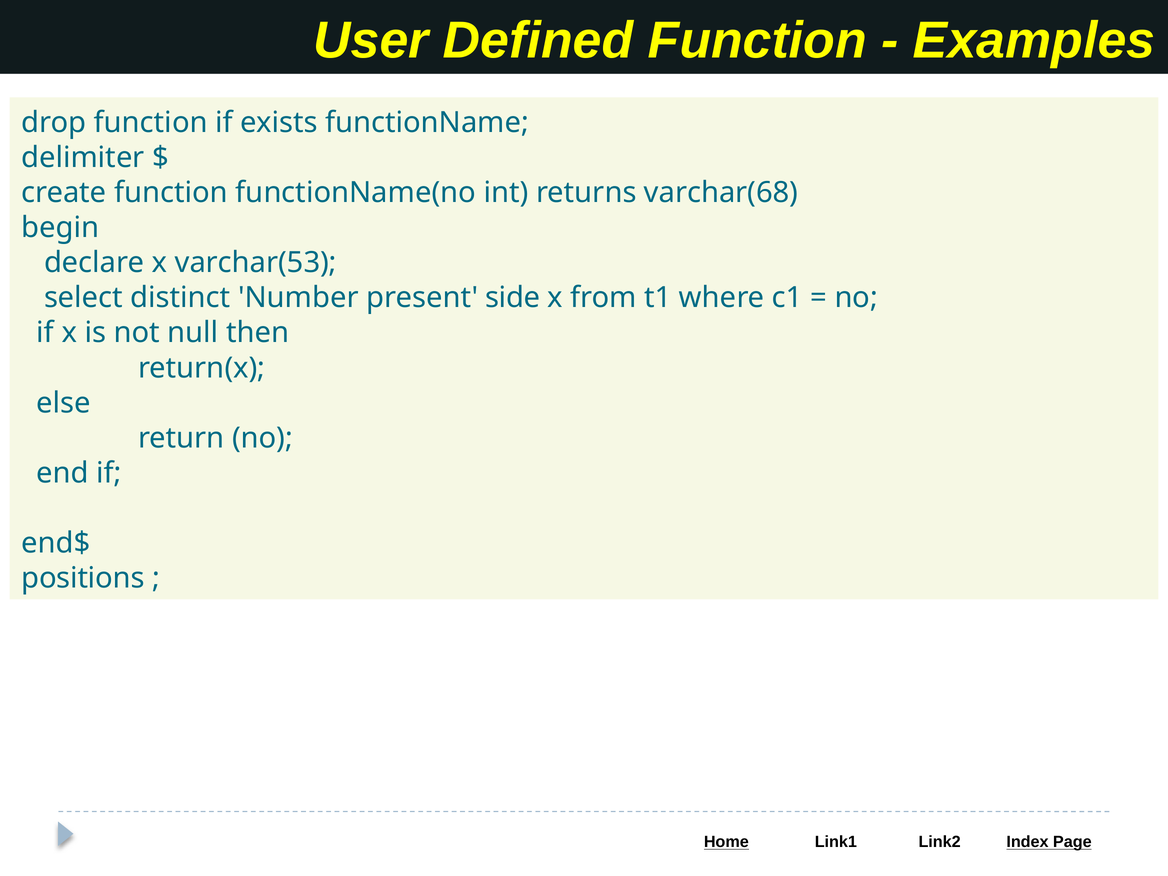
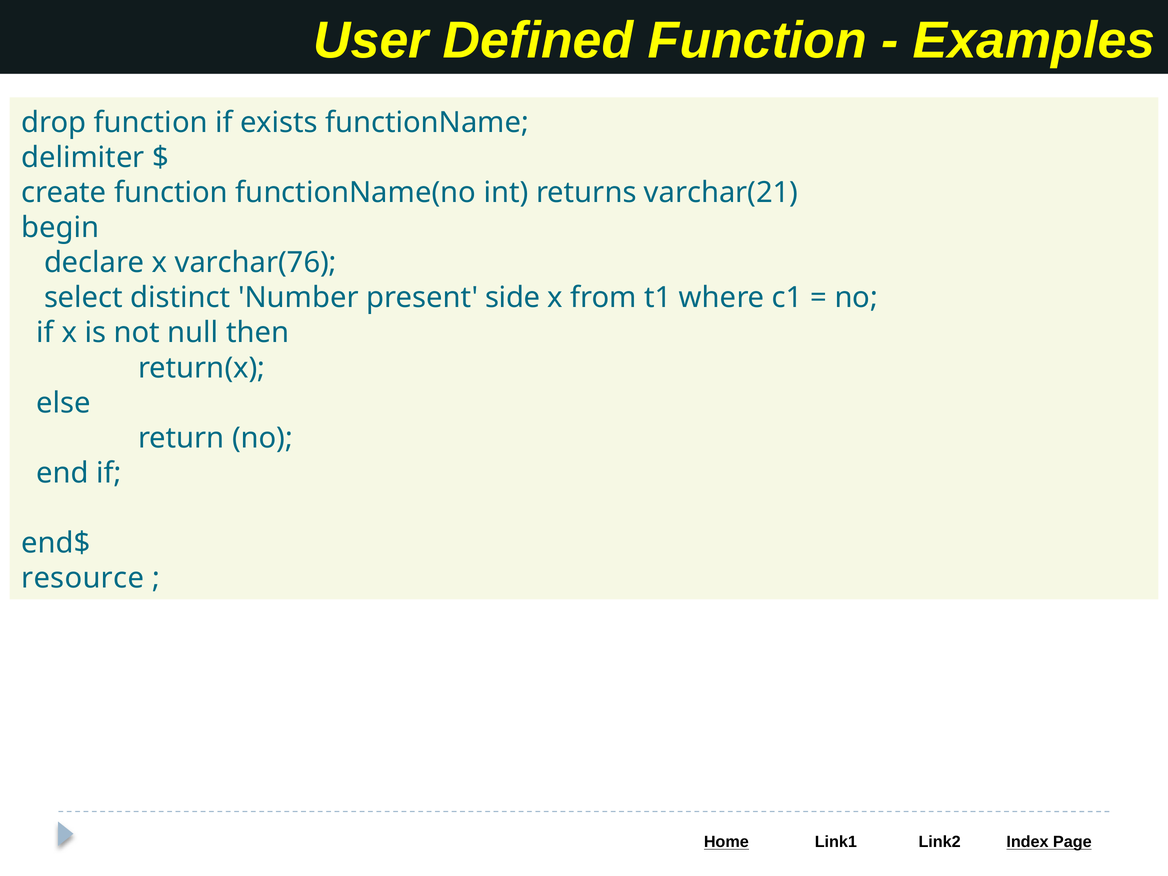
varchar(68: varchar(68 -> varchar(21 (721, 193)
varchar(53: varchar(53 -> varchar(76 (256, 263)
positions: positions -> resource (83, 578)
